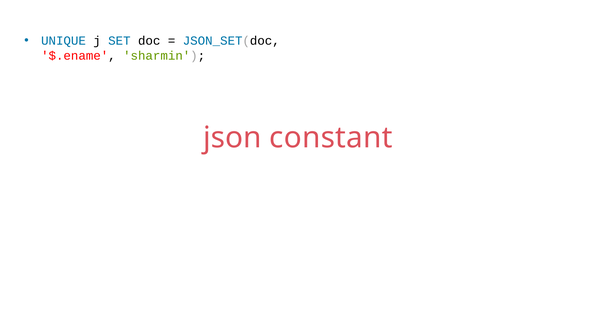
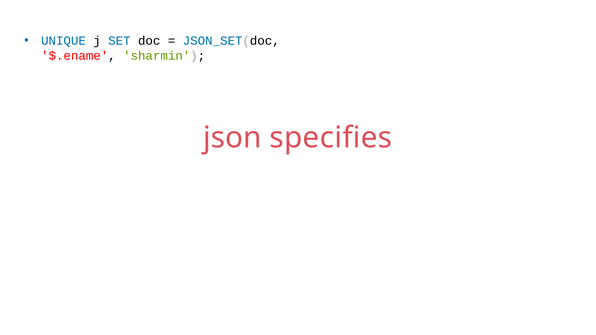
constant: constant -> specifies (331, 138)
